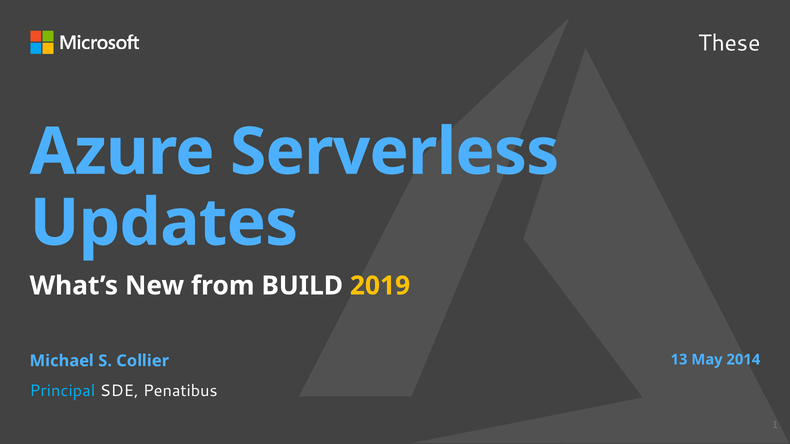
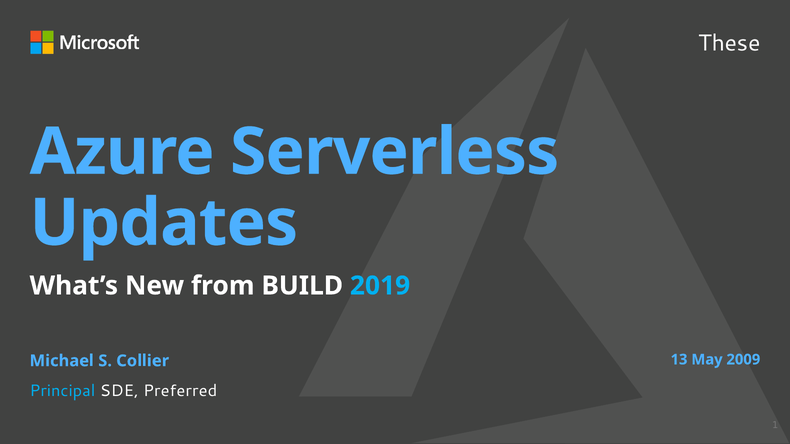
2019 colour: yellow -> light blue (380, 286)
2014: 2014 -> 2009 (743, 360)
Penatibus: Penatibus -> Preferred (180, 391)
